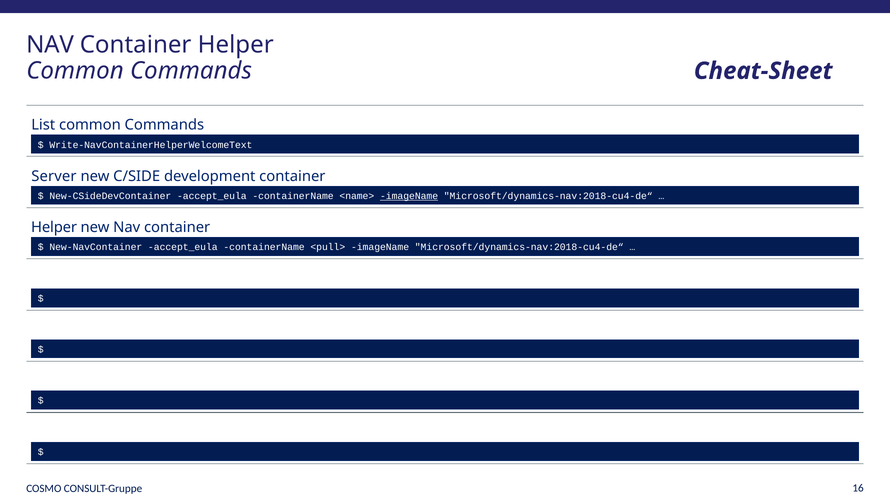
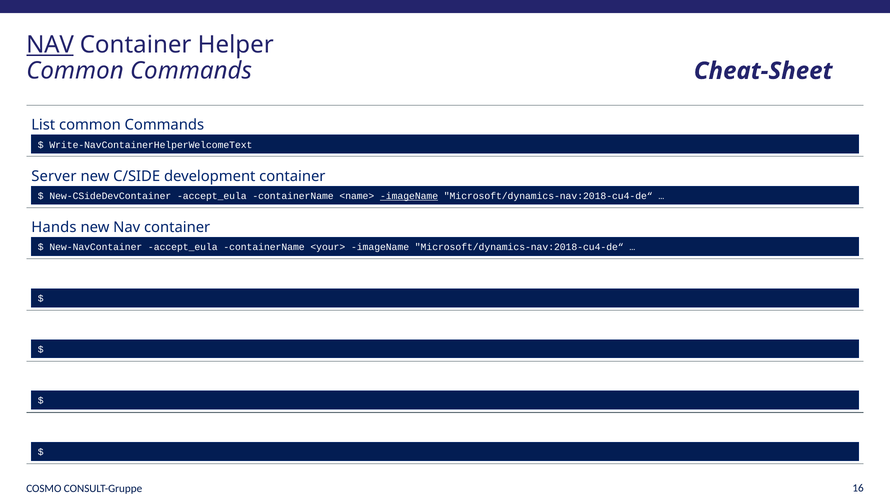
NAV underline: none -> present (50, 45)
Helper: Helper -> Hands (54, 227)
<pull>: <pull> -> <your> (328, 247)
